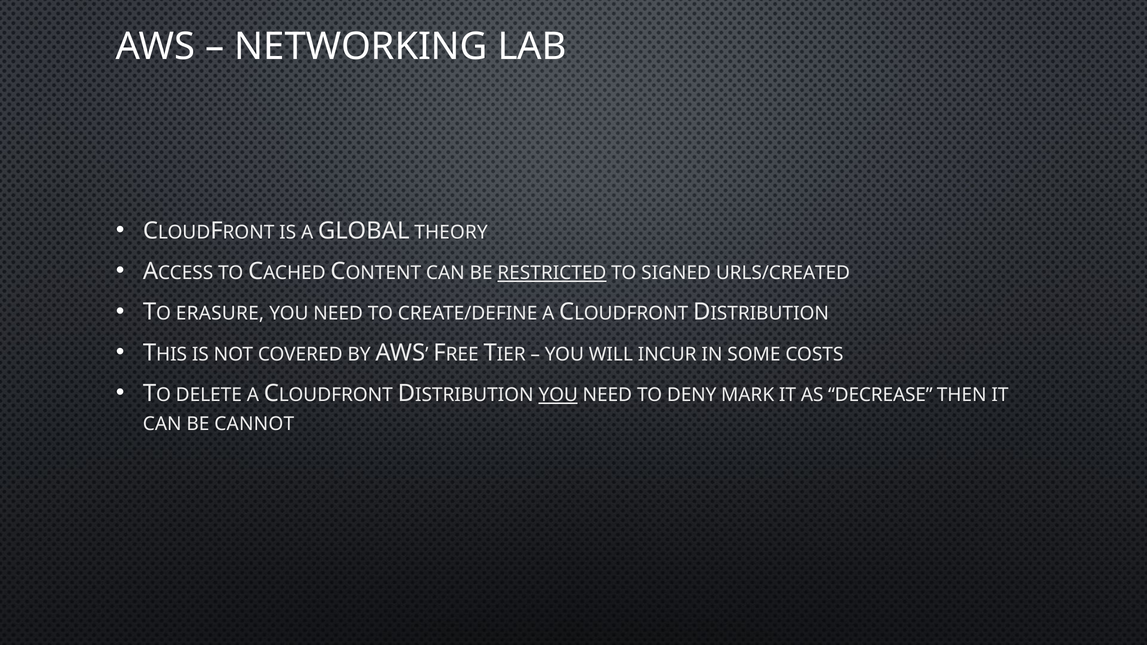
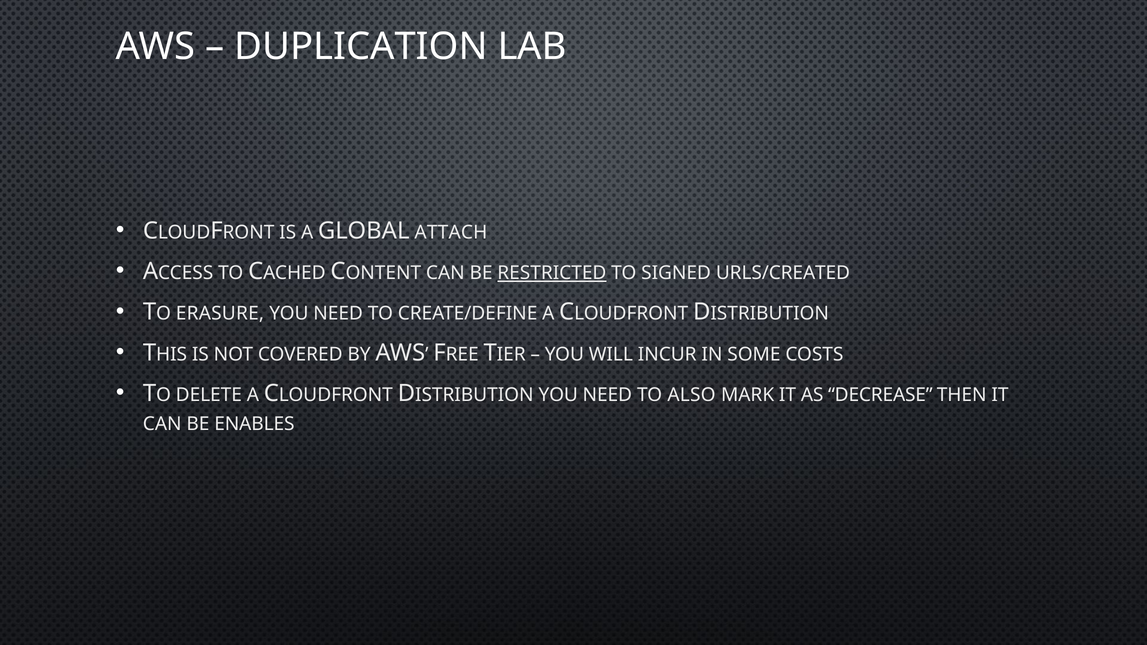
NETWORKING: NETWORKING -> DUPLICATION (361, 46)
THEORY: THEORY -> ATTACH (451, 232)
YOU underline: present -> none (558, 395)
DENY: DENY -> ALSO (692, 395)
CANNOT: CANNOT -> ENABLES (254, 424)
